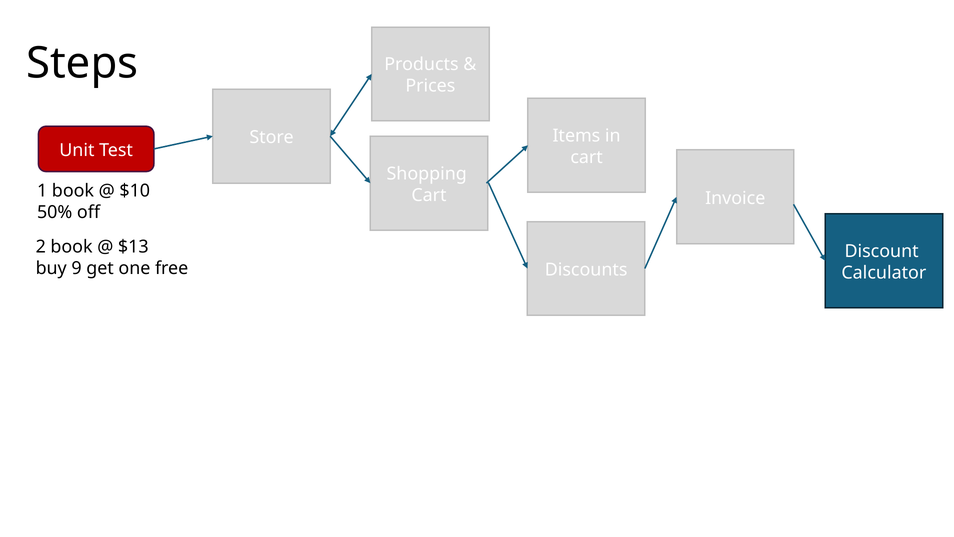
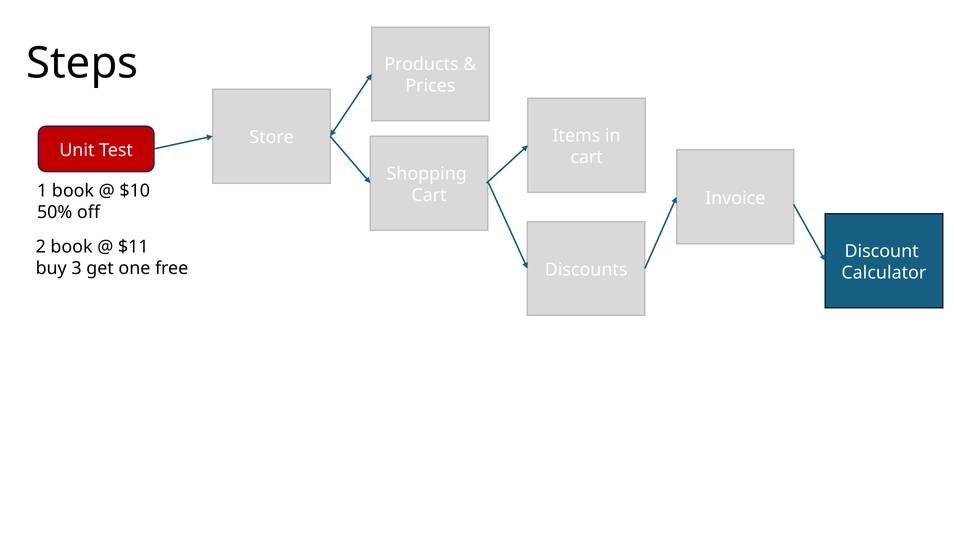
$13: $13 -> $11 (133, 247)
9: 9 -> 3 (77, 268)
